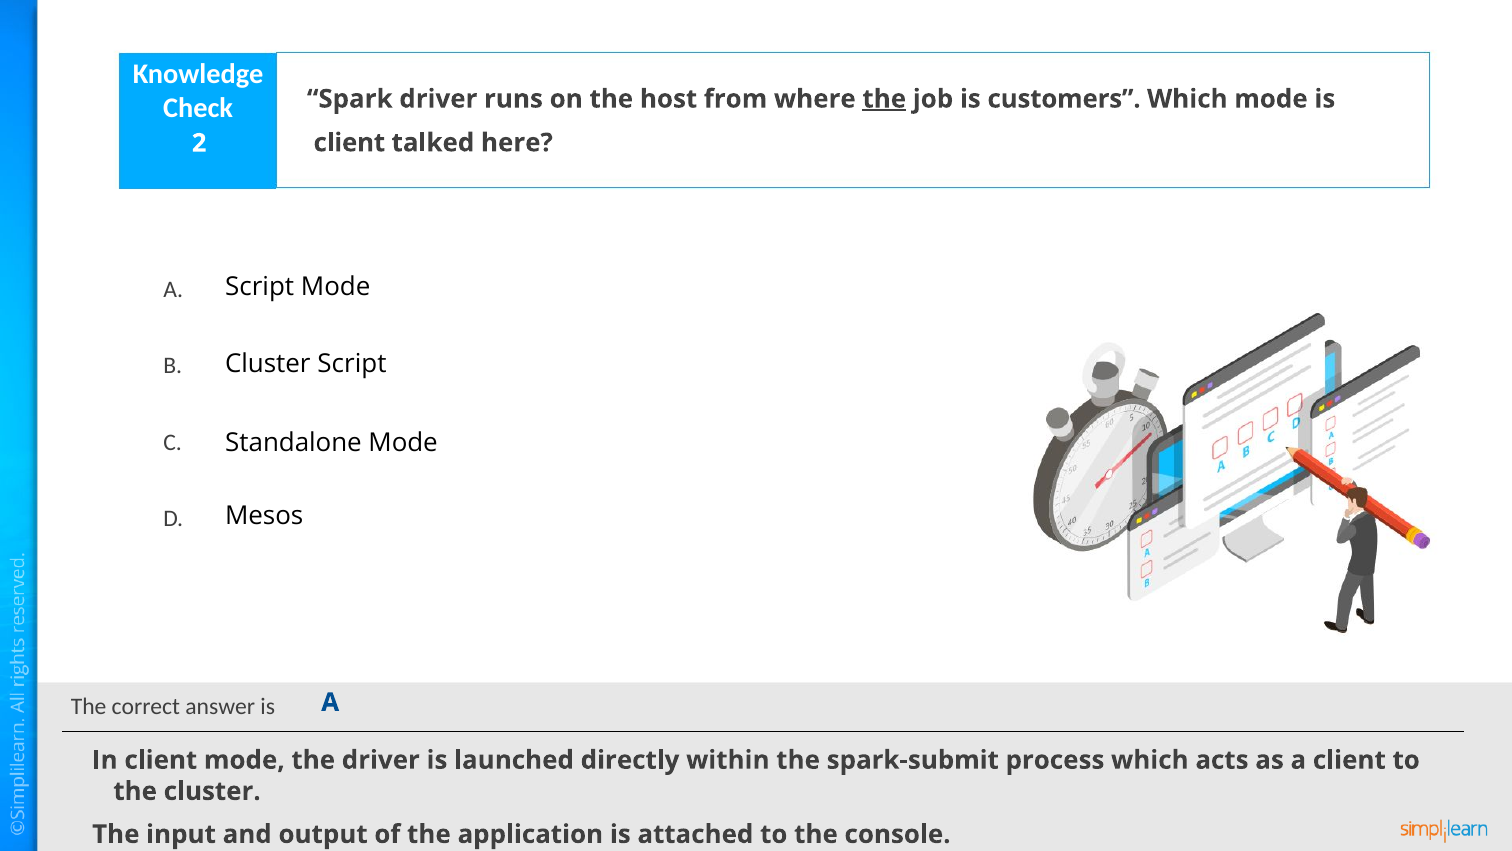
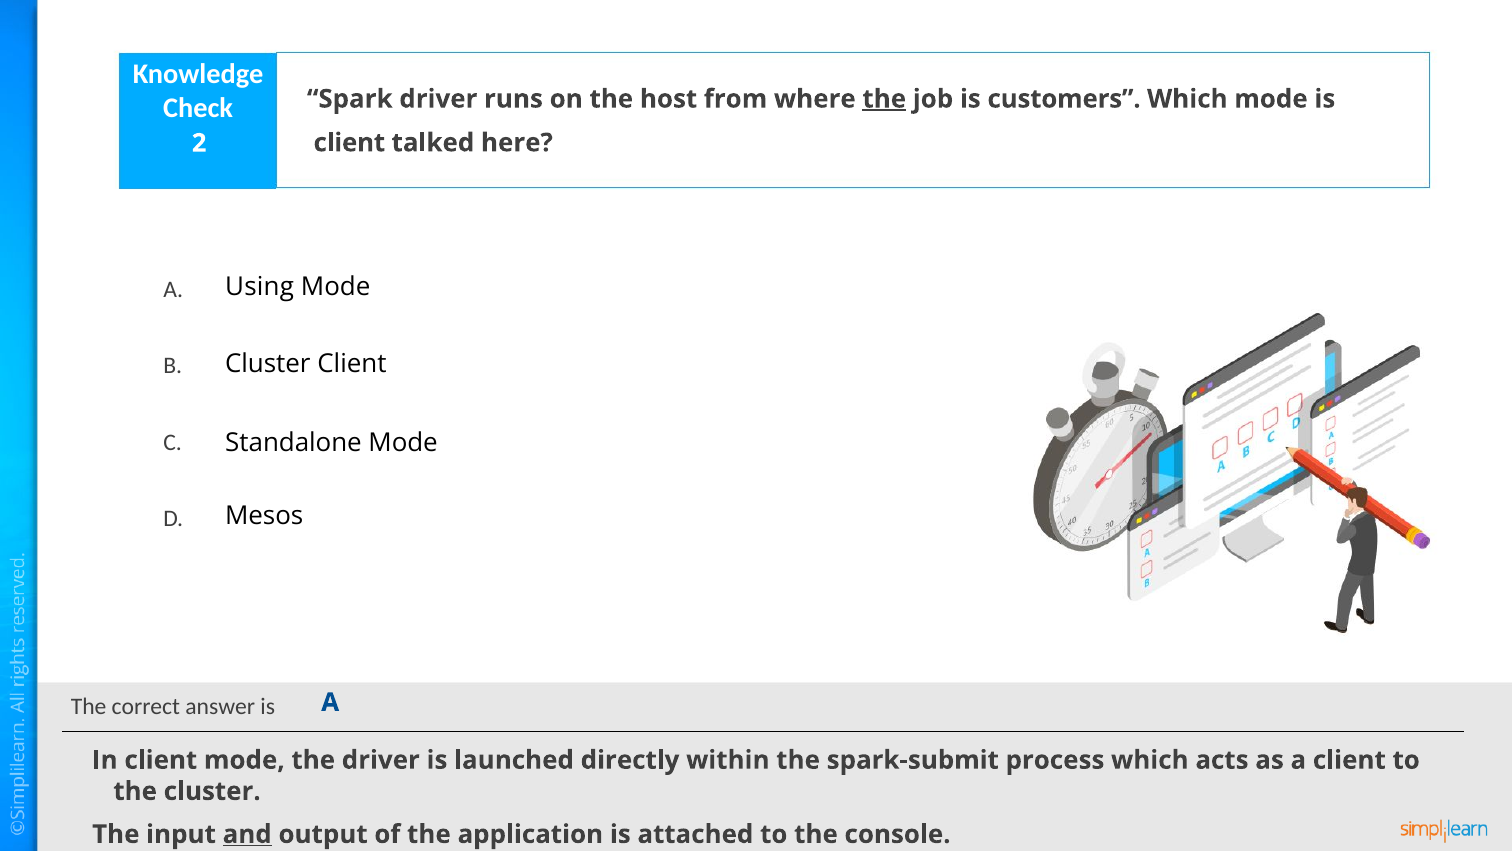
Script: Script -> Using (260, 287)
Cluster Script: Script -> Client (352, 364)
and underline: none -> present (247, 834)
